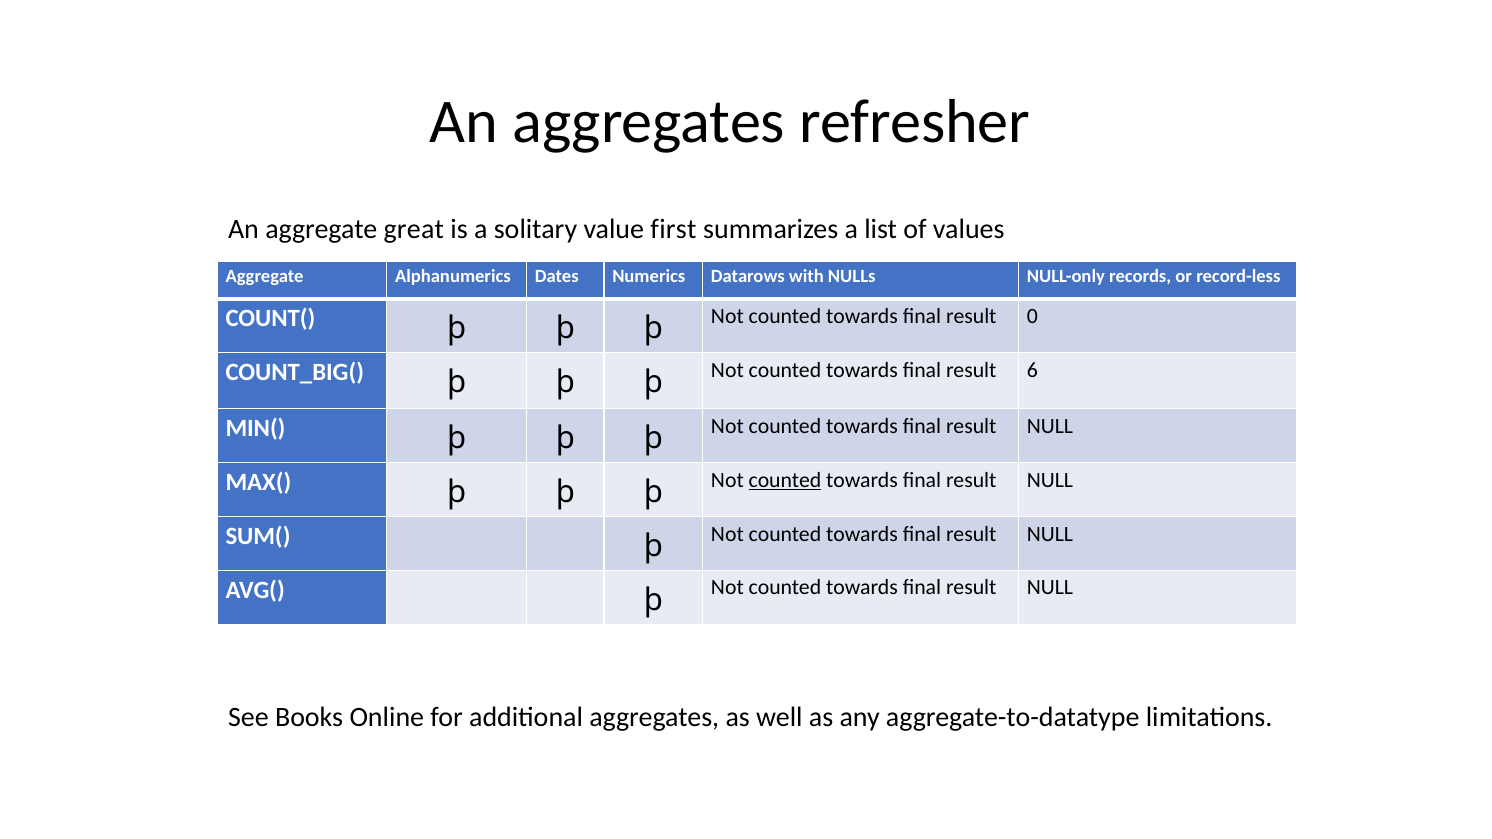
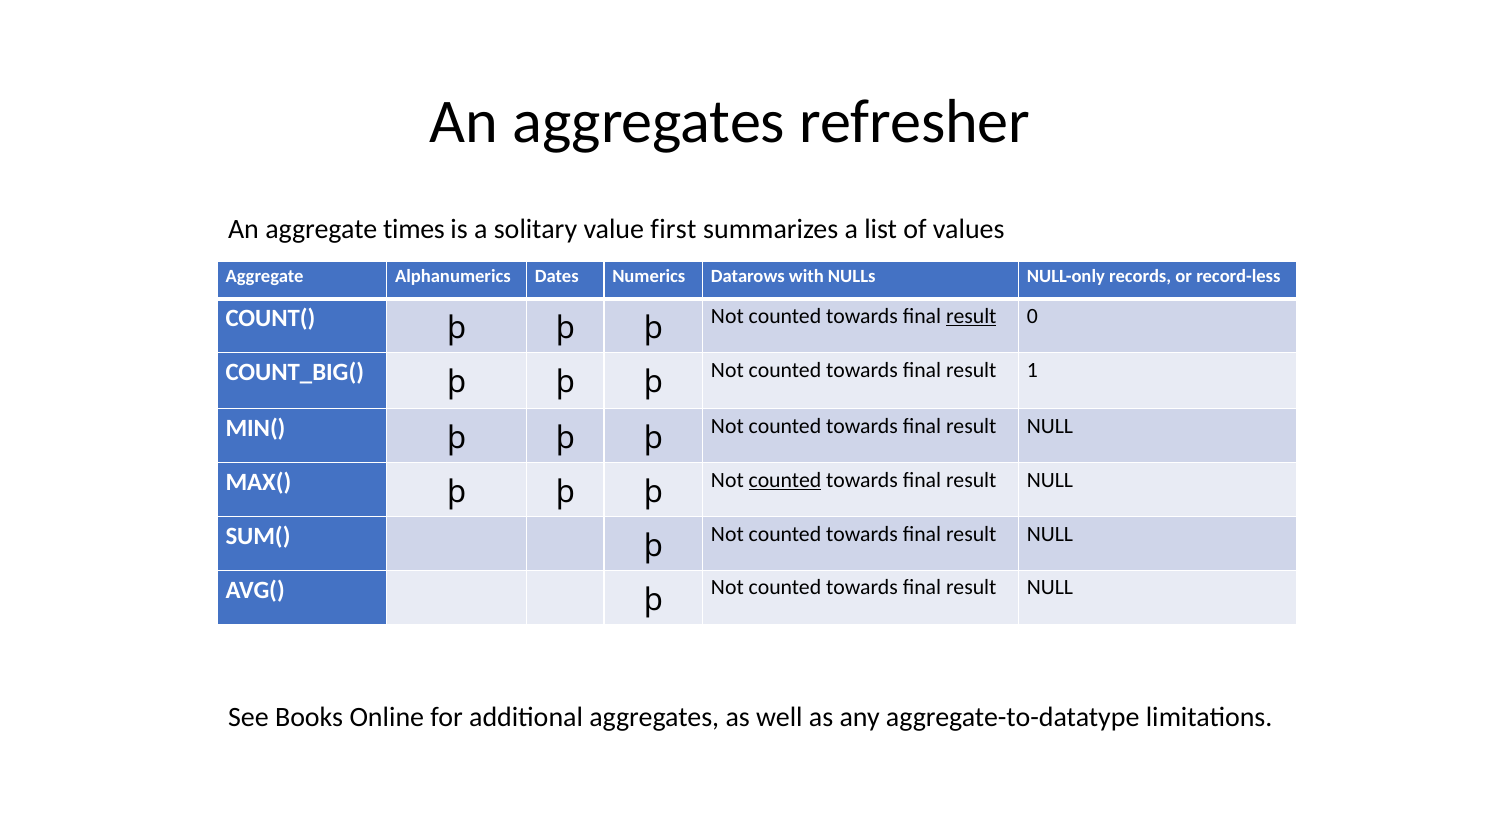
great: great -> times (414, 229)
result underline: none -> present (971, 316)
6: 6 -> 1 (1032, 370)
